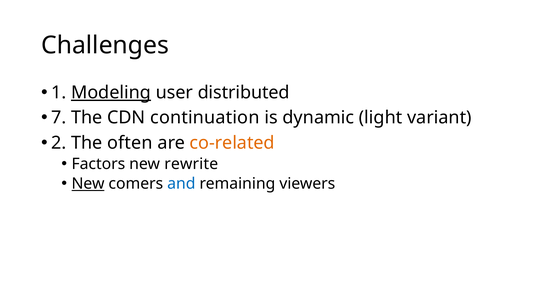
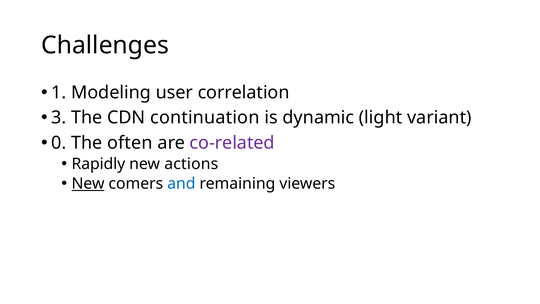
Modeling underline: present -> none (111, 93)
distributed: distributed -> correlation (244, 93)
7: 7 -> 3 (59, 118)
2: 2 -> 0 (59, 143)
co-related colour: orange -> purple (232, 143)
Factors: Factors -> Rapidly (98, 164)
rewrite: rewrite -> actions (191, 164)
